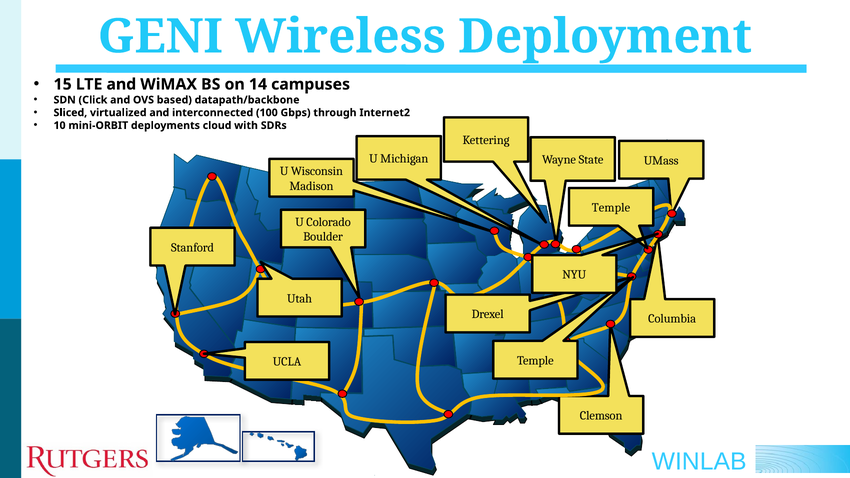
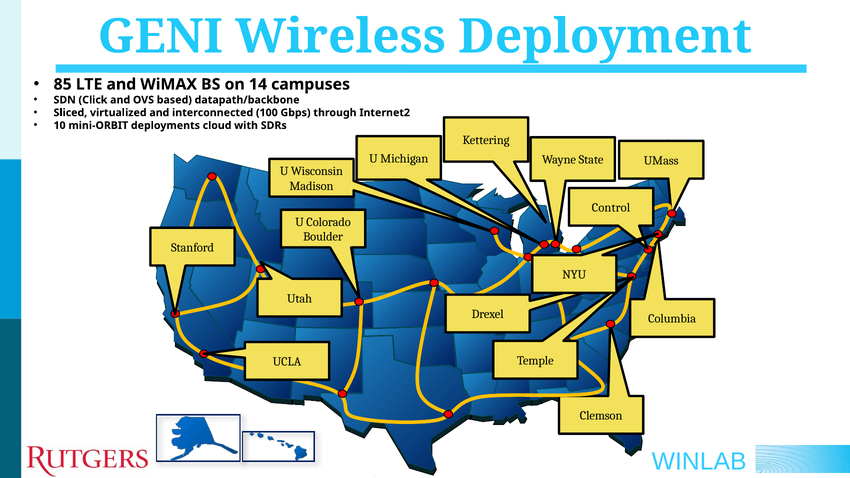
15: 15 -> 85 (63, 84)
Temple: Temple -> Control (611, 208)
